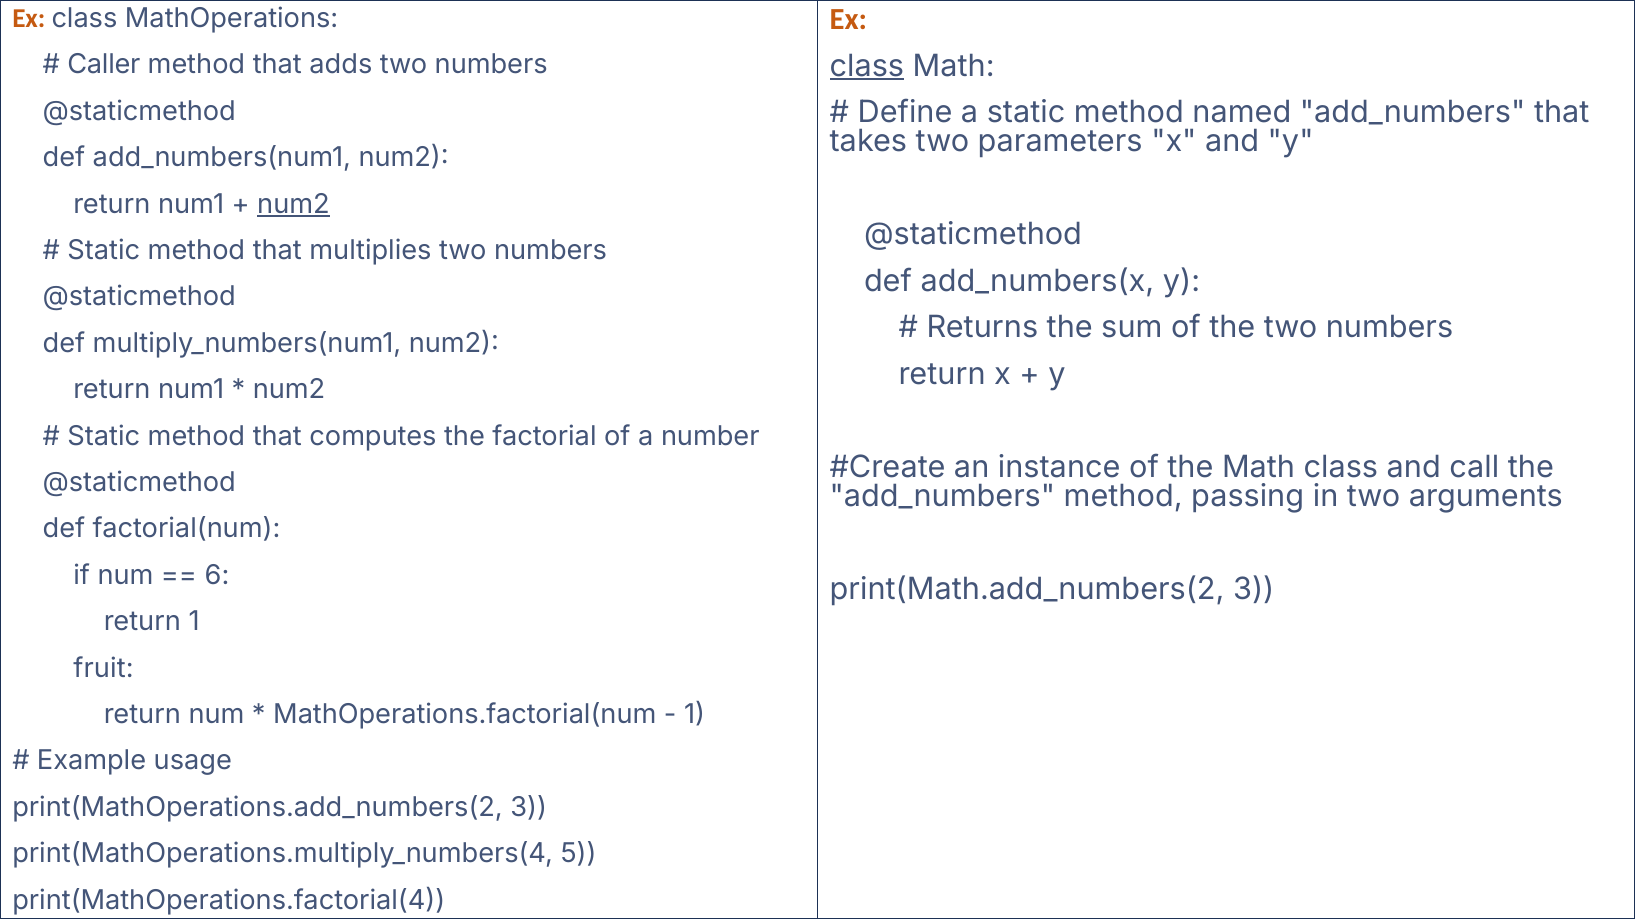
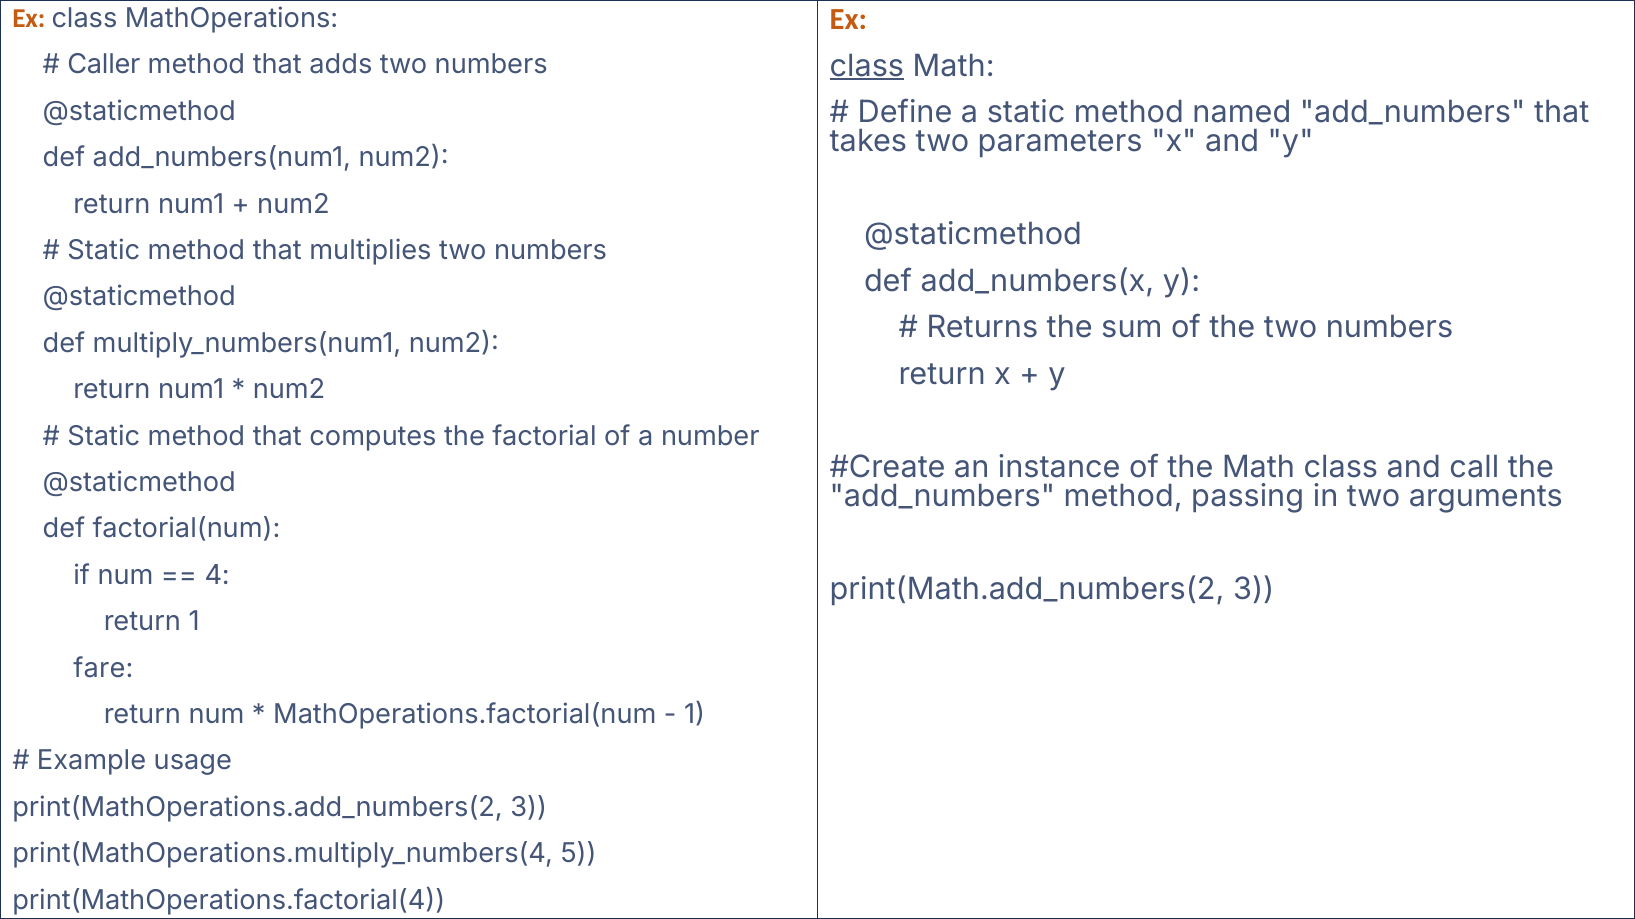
num2 underline: present -> none (293, 204)
6: 6 -> 4 (217, 576)
fruit: fruit -> fare (103, 669)
